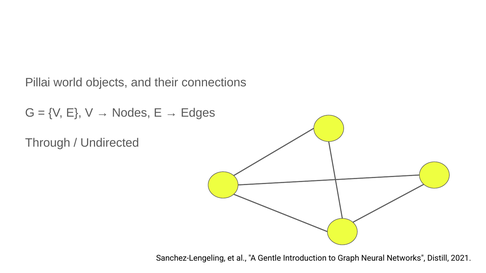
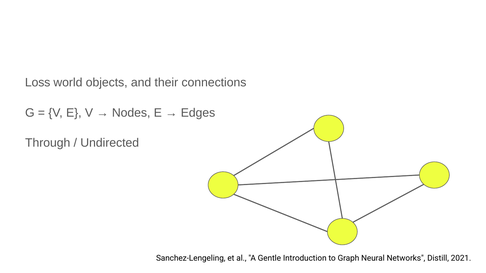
Pillai: Pillai -> Loss (38, 83)
